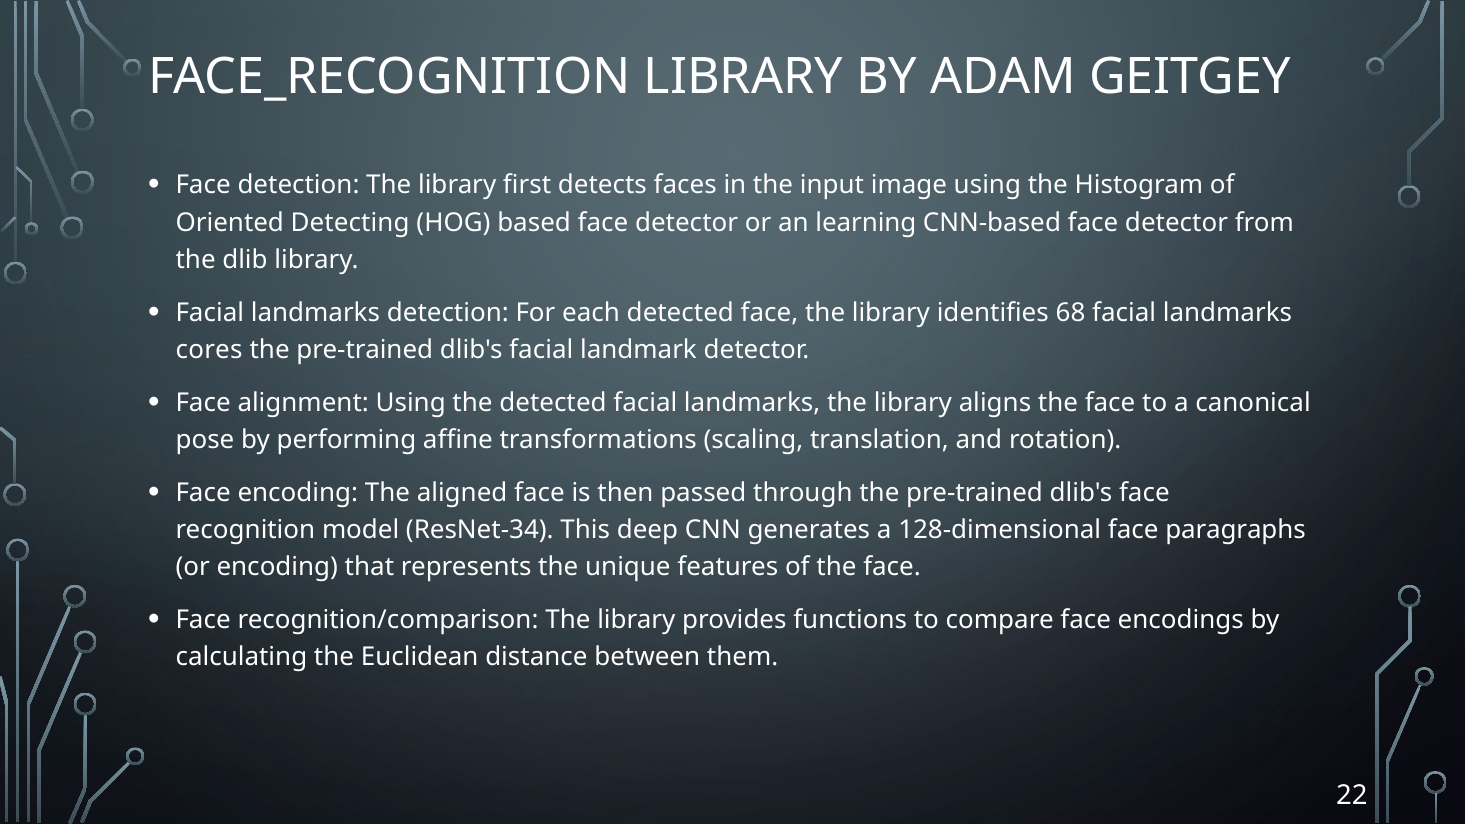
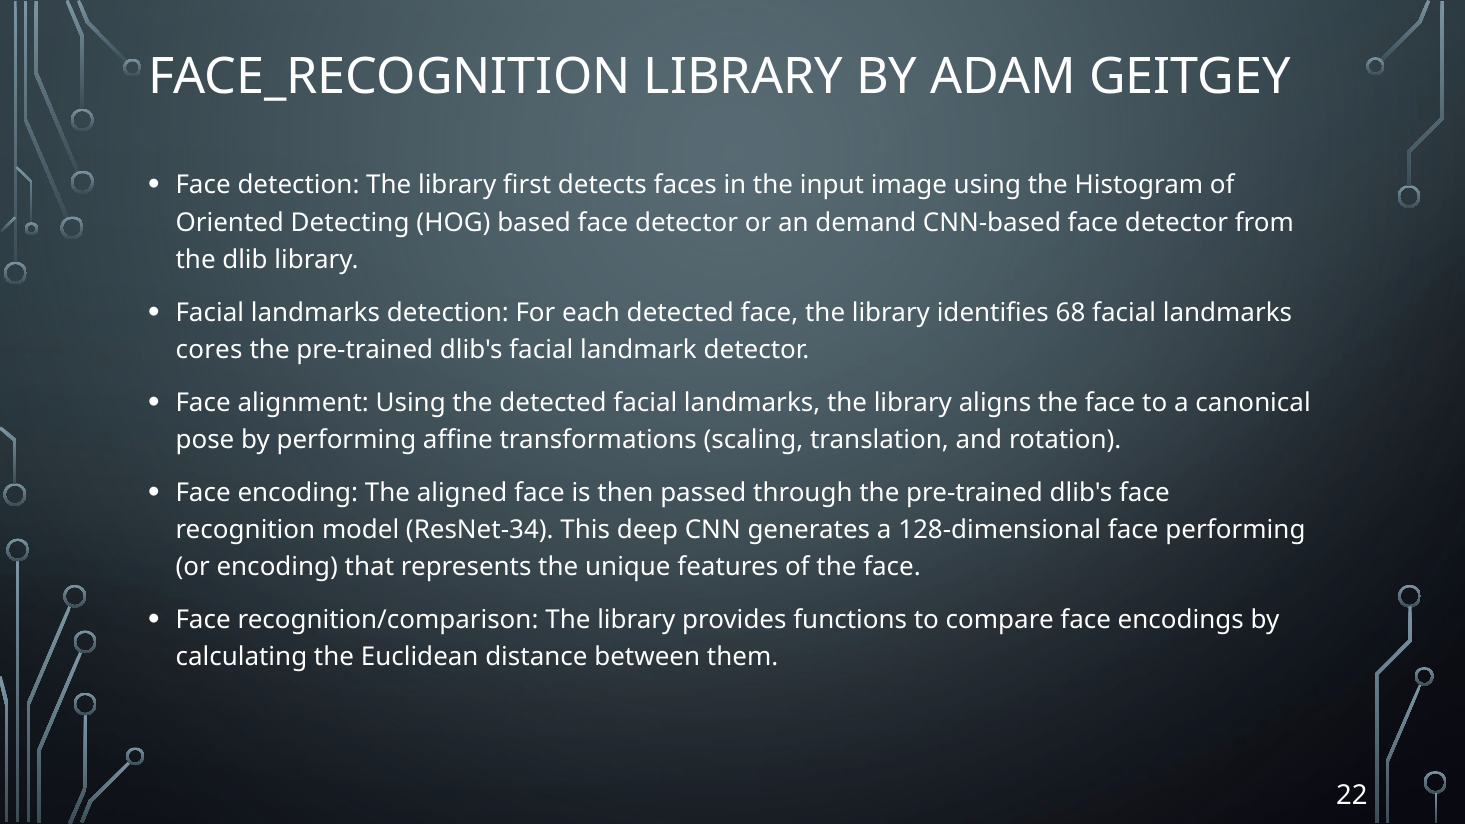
learning: learning -> demand (866, 223)
face paragraphs: paragraphs -> performing (1235, 530)
